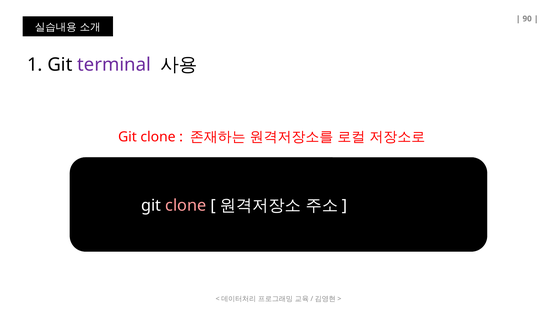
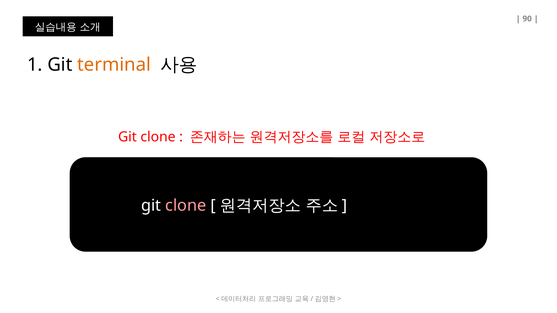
terminal colour: purple -> orange (114, 65)
